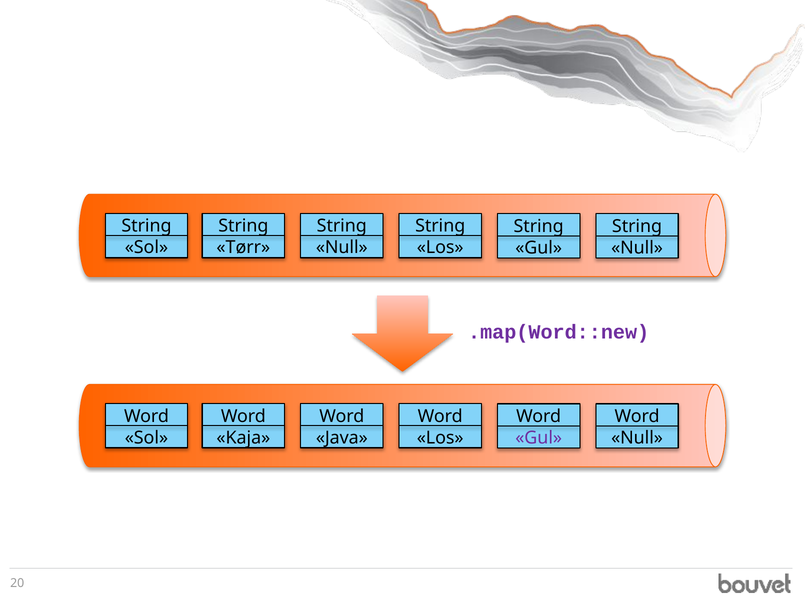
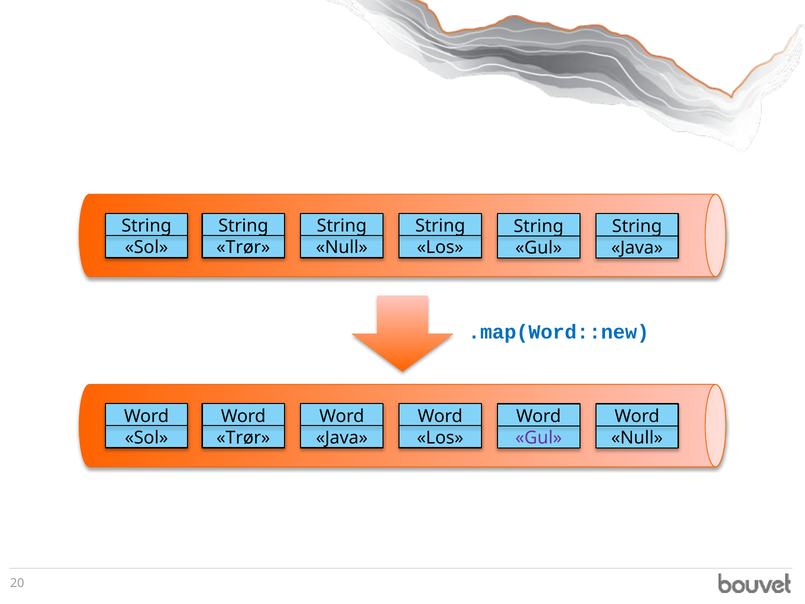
Tørr: Tørr -> Trør (243, 247)
Null: Null -> Java (637, 248)
.map(Word::new colour: purple -> blue (559, 332)
Kaja: Kaja -> Trør (243, 437)
